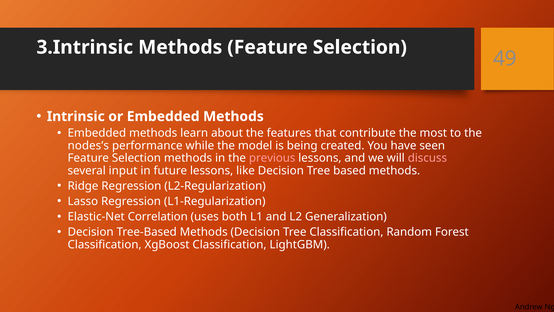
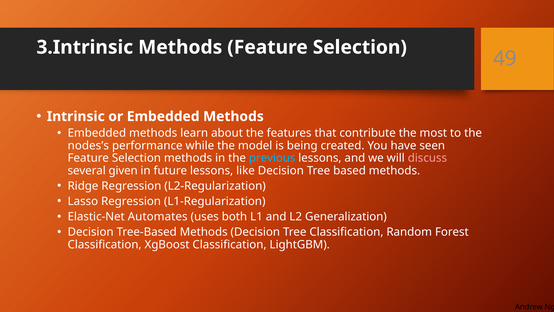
previous colour: pink -> light blue (272, 158)
input: input -> given (123, 170)
Correlation: Correlation -> Automates (158, 216)
